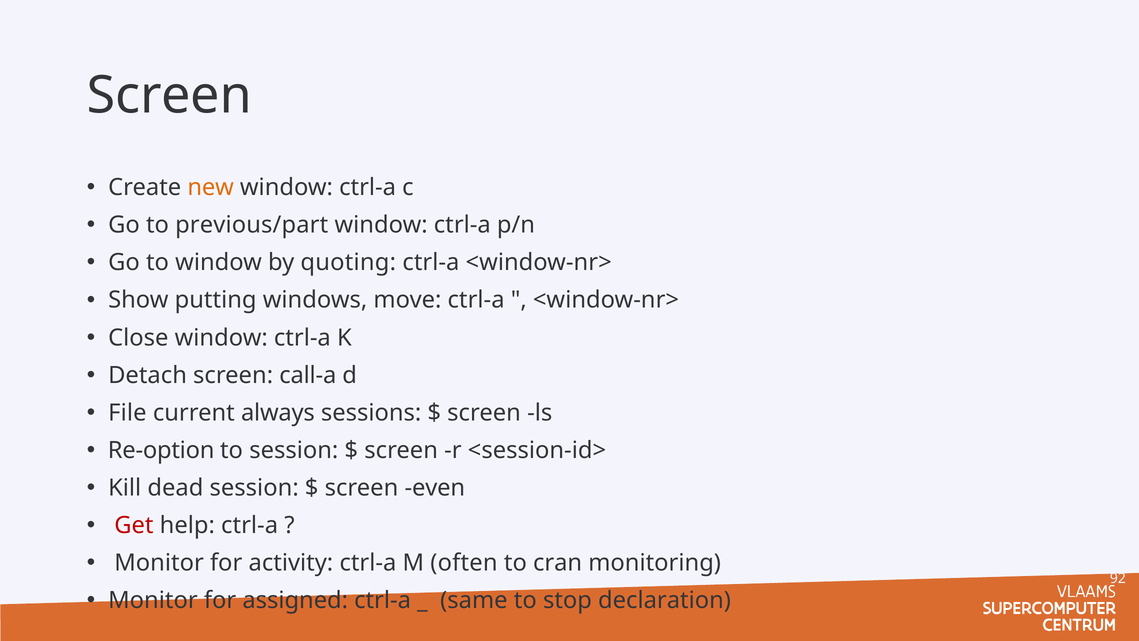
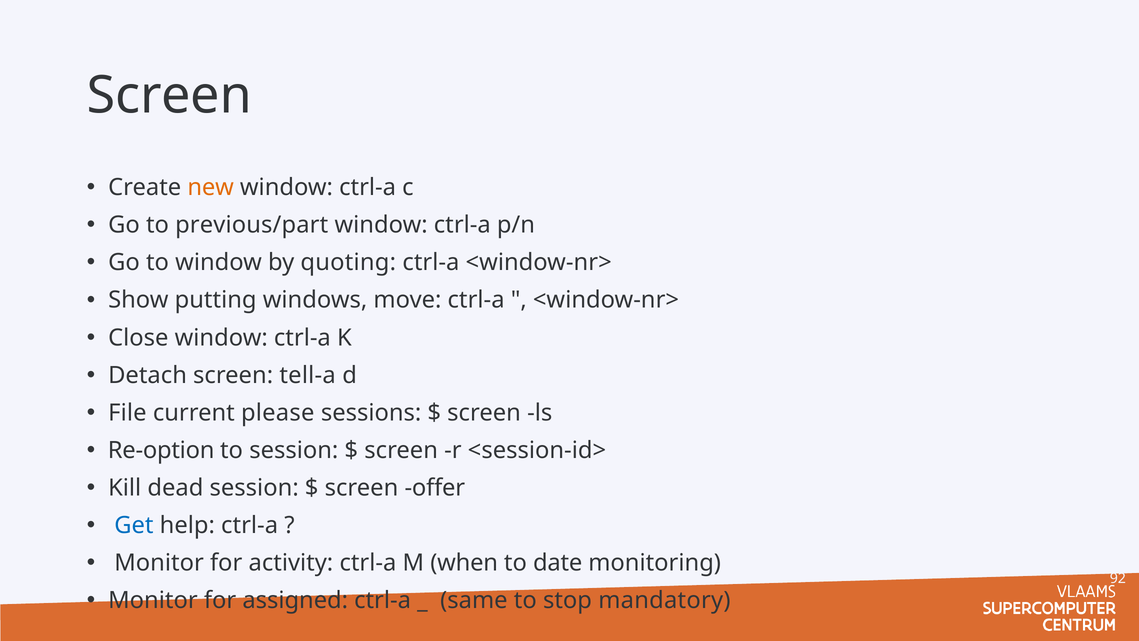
call-a: call-a -> tell-a (308, 375)
always: always -> please (278, 412)
even: even -> offer (435, 487)
Get colour: red -> blue (134, 525)
often: often -> when (464, 562)
cran: cran -> date (558, 562)
declaration: declaration -> mandatory (664, 600)
